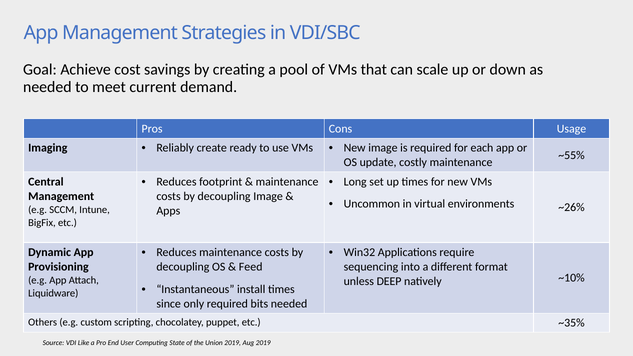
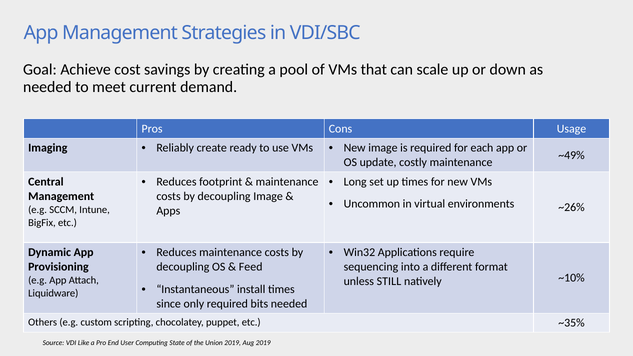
~55%: ~55% -> ~49% (572, 155)
DEEP: DEEP -> STILL (389, 281)
